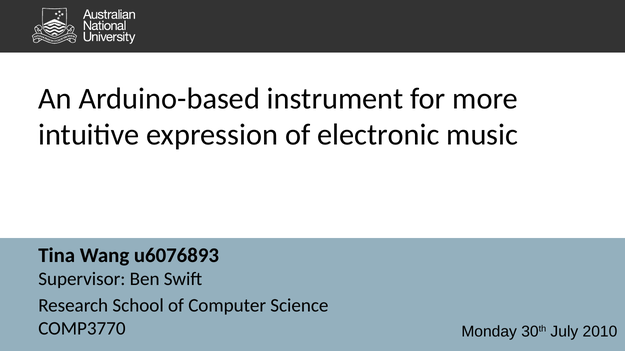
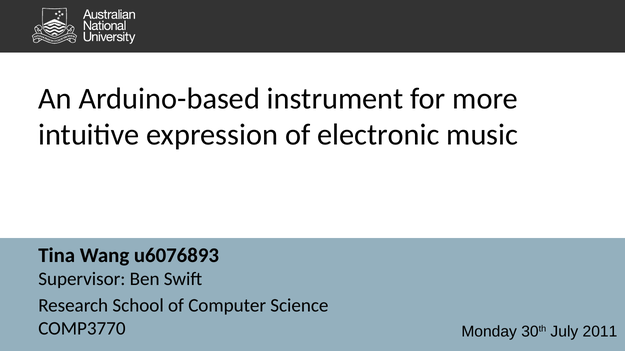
2010: 2010 -> 2011 (600, 332)
